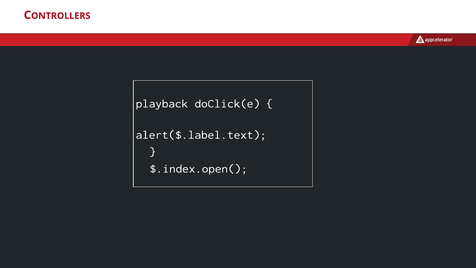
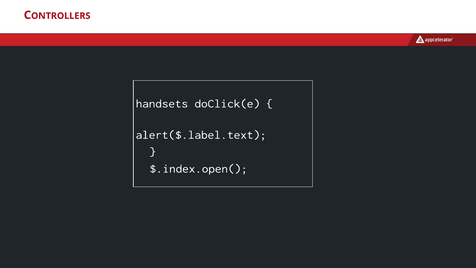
playback: playback -> handsets (162, 103)
